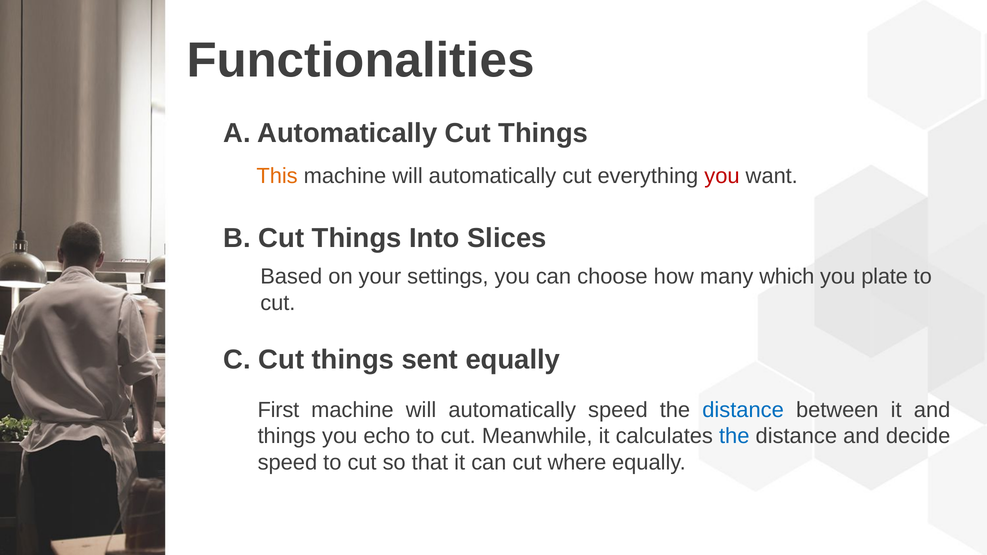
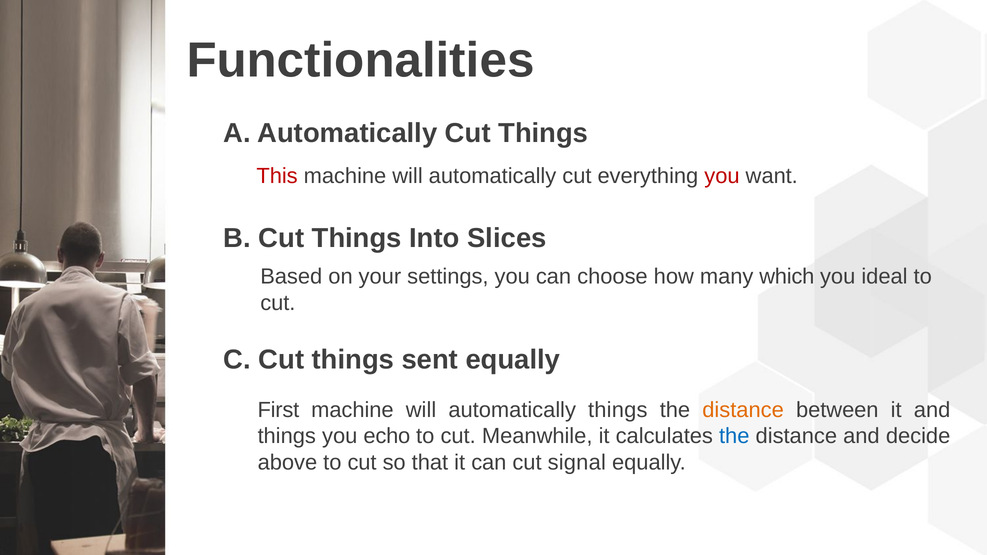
This colour: orange -> red (277, 176)
plate: plate -> ideal (884, 277)
automatically speed: speed -> things (618, 410)
distance colour: blue -> orange (743, 410)
speed: speed -> above (287, 463)
where: where -> signal (577, 463)
